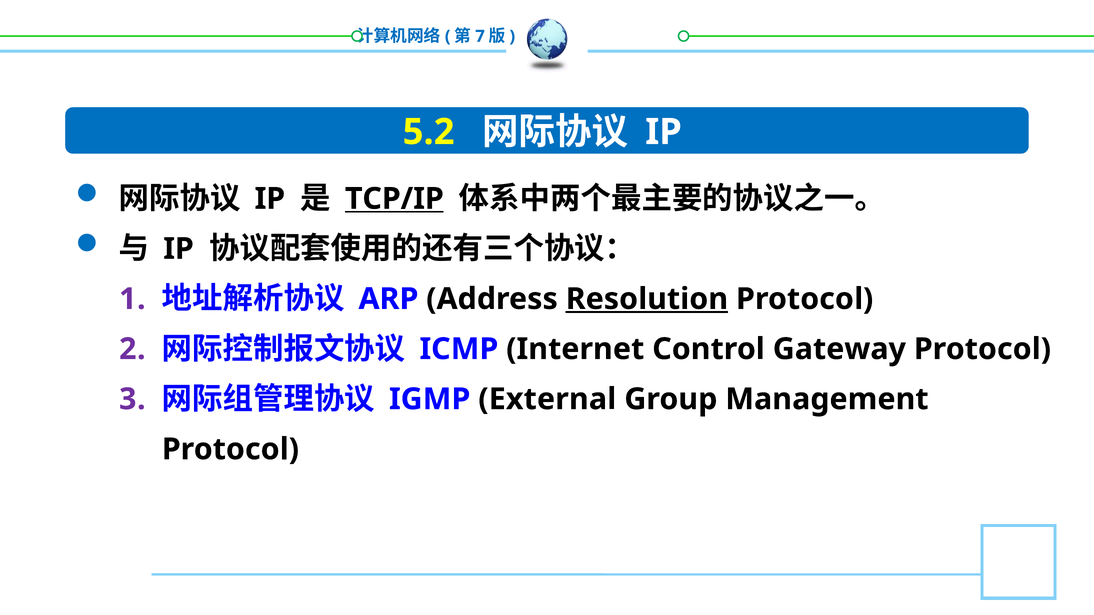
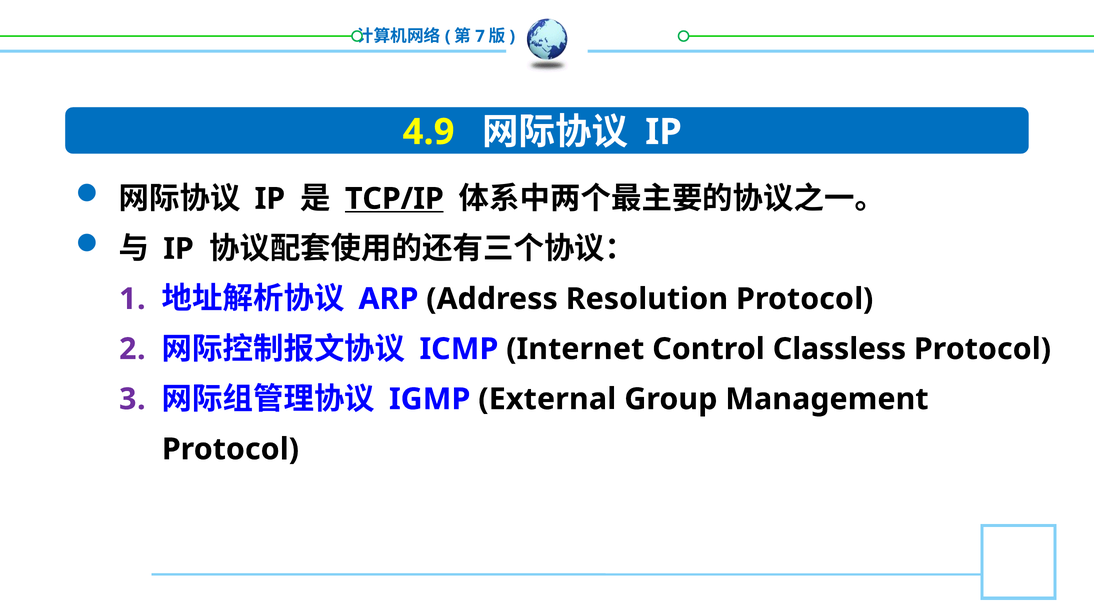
5.2: 5.2 -> 4.9 (429, 132)
Resolution underline: present -> none (647, 299)
Gateway: Gateway -> Classless (839, 349)
